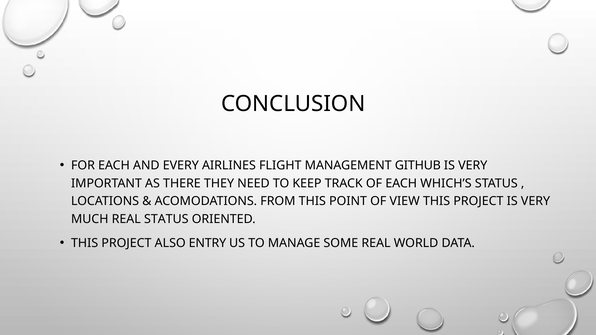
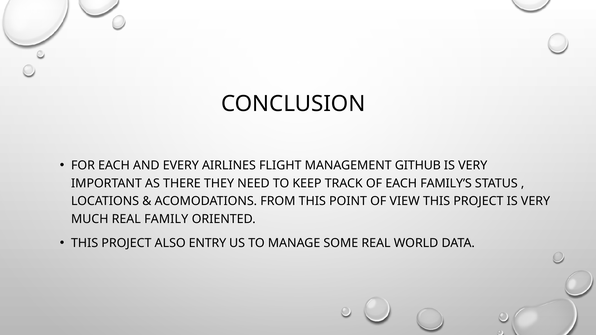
WHICH’S: WHICH’S -> FAMILY’S (446, 183)
REAL STATUS: STATUS -> FAMILY (166, 219)
